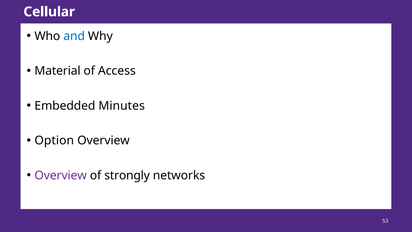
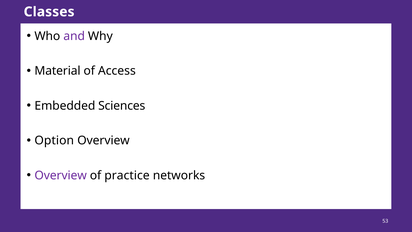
Cellular: Cellular -> Classes (49, 12)
and colour: blue -> purple (74, 36)
Minutes: Minutes -> Sciences (122, 106)
strongly: strongly -> practice (127, 175)
